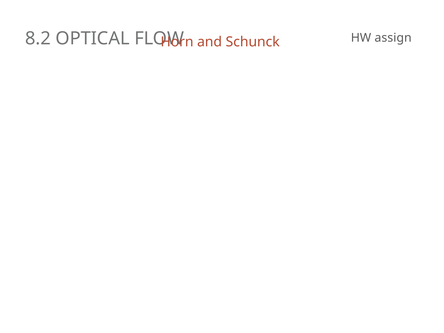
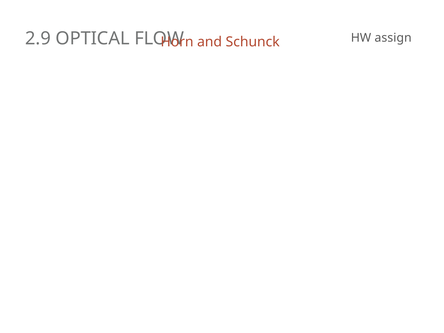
8.2: 8.2 -> 2.9 (38, 39)
